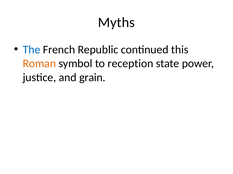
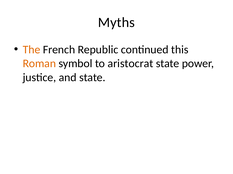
The colour: blue -> orange (32, 50)
reception: reception -> aristocrat (130, 64)
and grain: grain -> state (92, 78)
